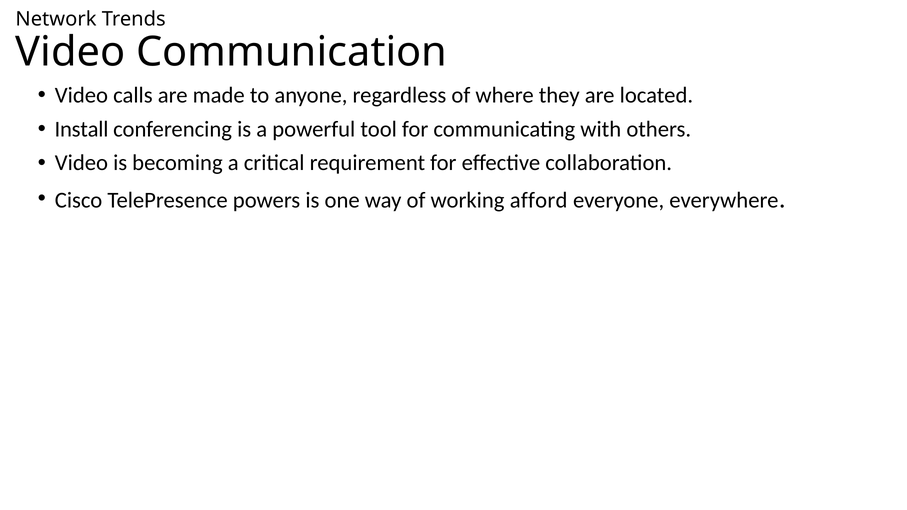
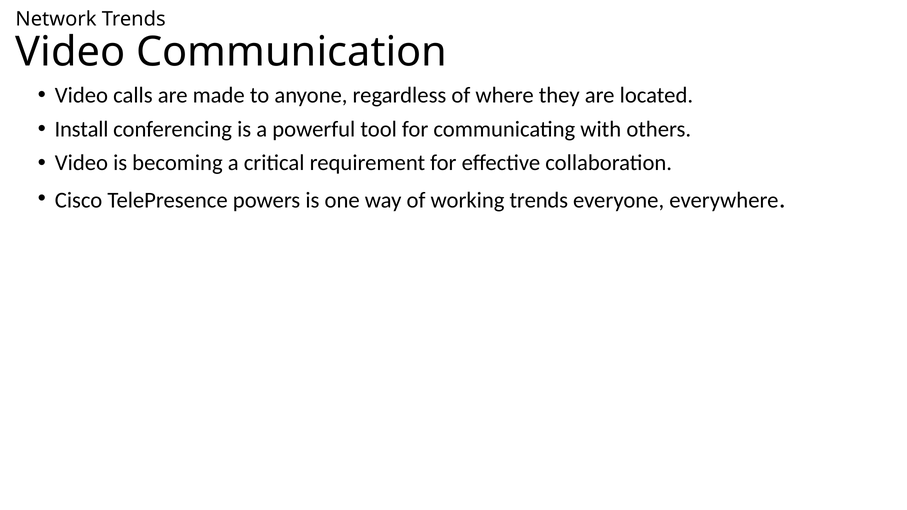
working afford: afford -> trends (539, 200)
